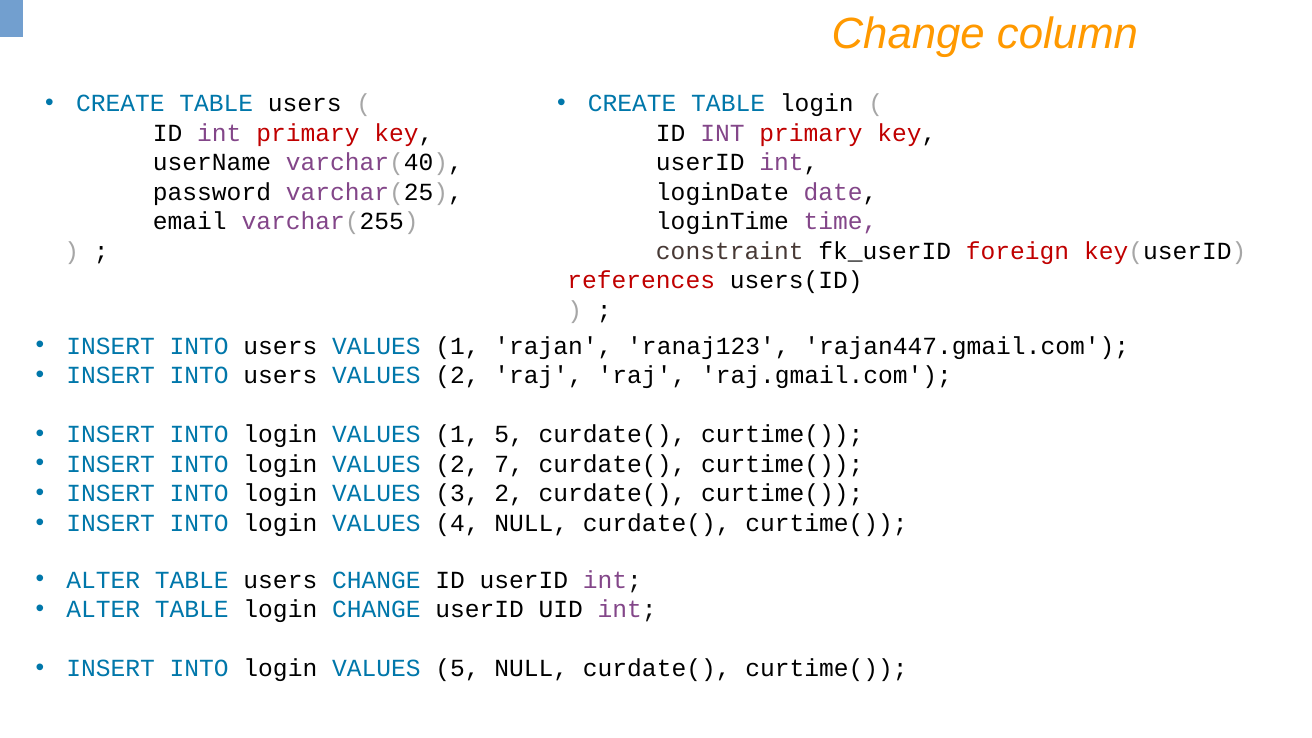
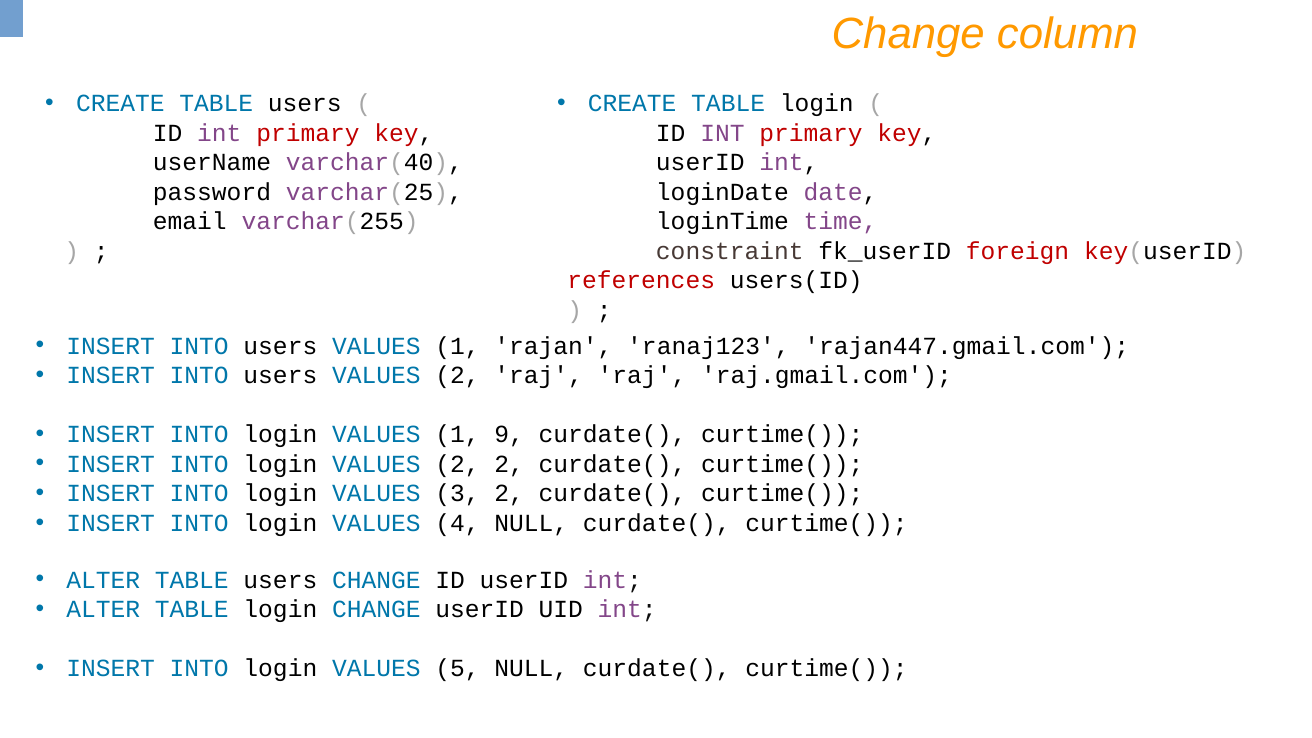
1 5: 5 -> 9 (509, 435)
2 7: 7 -> 2 (509, 464)
